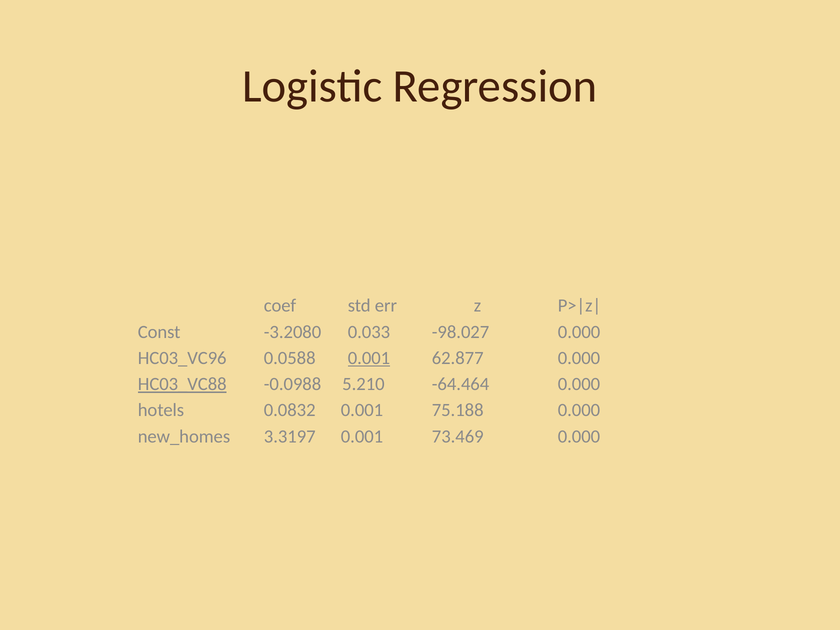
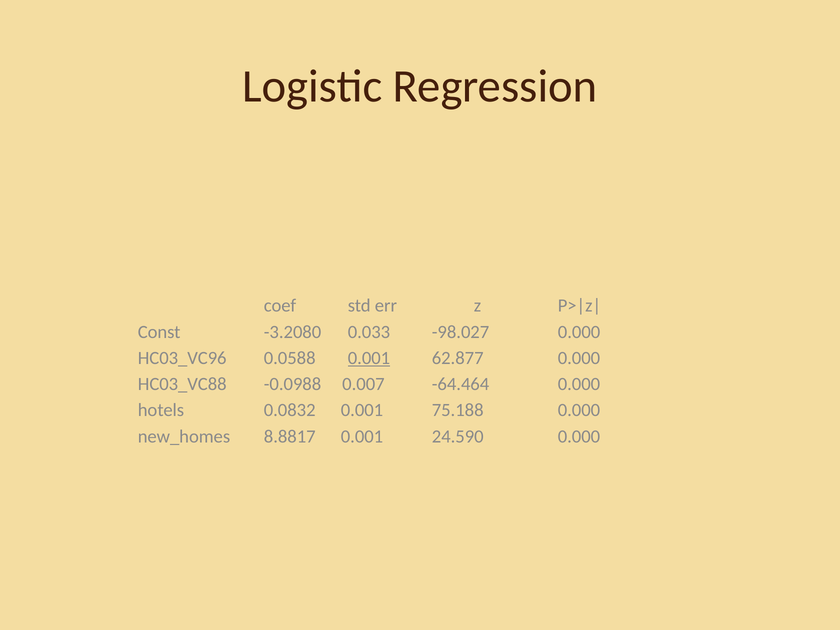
HC03_VC88 underline: present -> none (182, 384)
5.210: 5.210 -> 0.007 (363, 384)
3.3197: 3.3197 -> 8.8817 (290, 436)
73.469: 73.469 -> 24.590 (458, 436)
